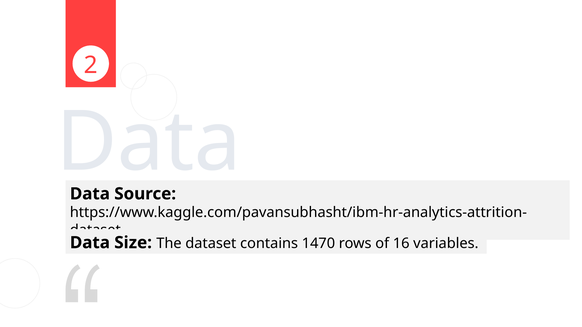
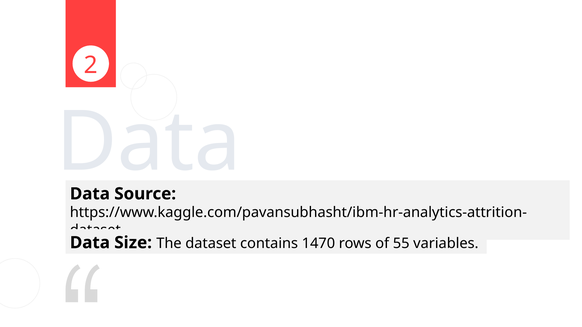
16: 16 -> 55 (401, 244)
